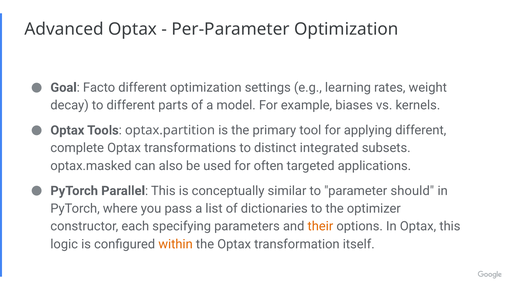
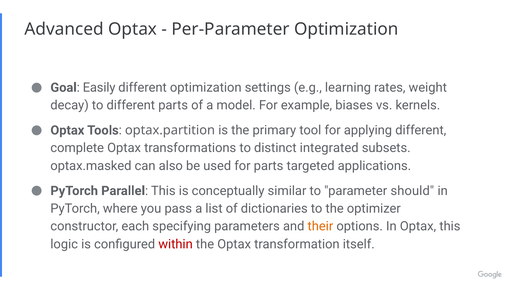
Facto: Facto -> Easily (99, 88)
for often: often -> parts (269, 166)
within colour: orange -> red (176, 244)
